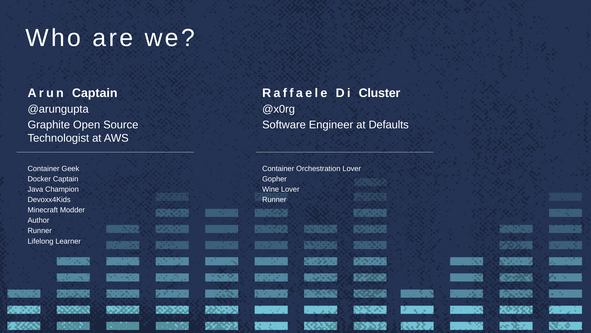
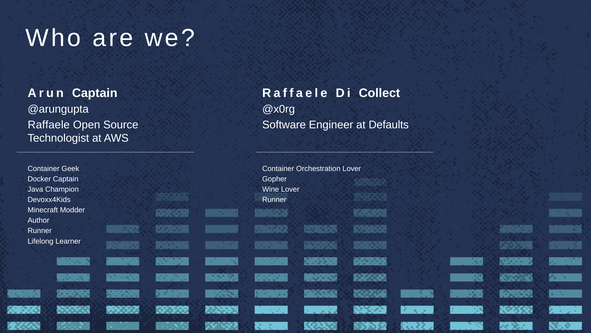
Cluster: Cluster -> Collect (379, 93)
Graphite: Graphite -> Raffaele (49, 125)
